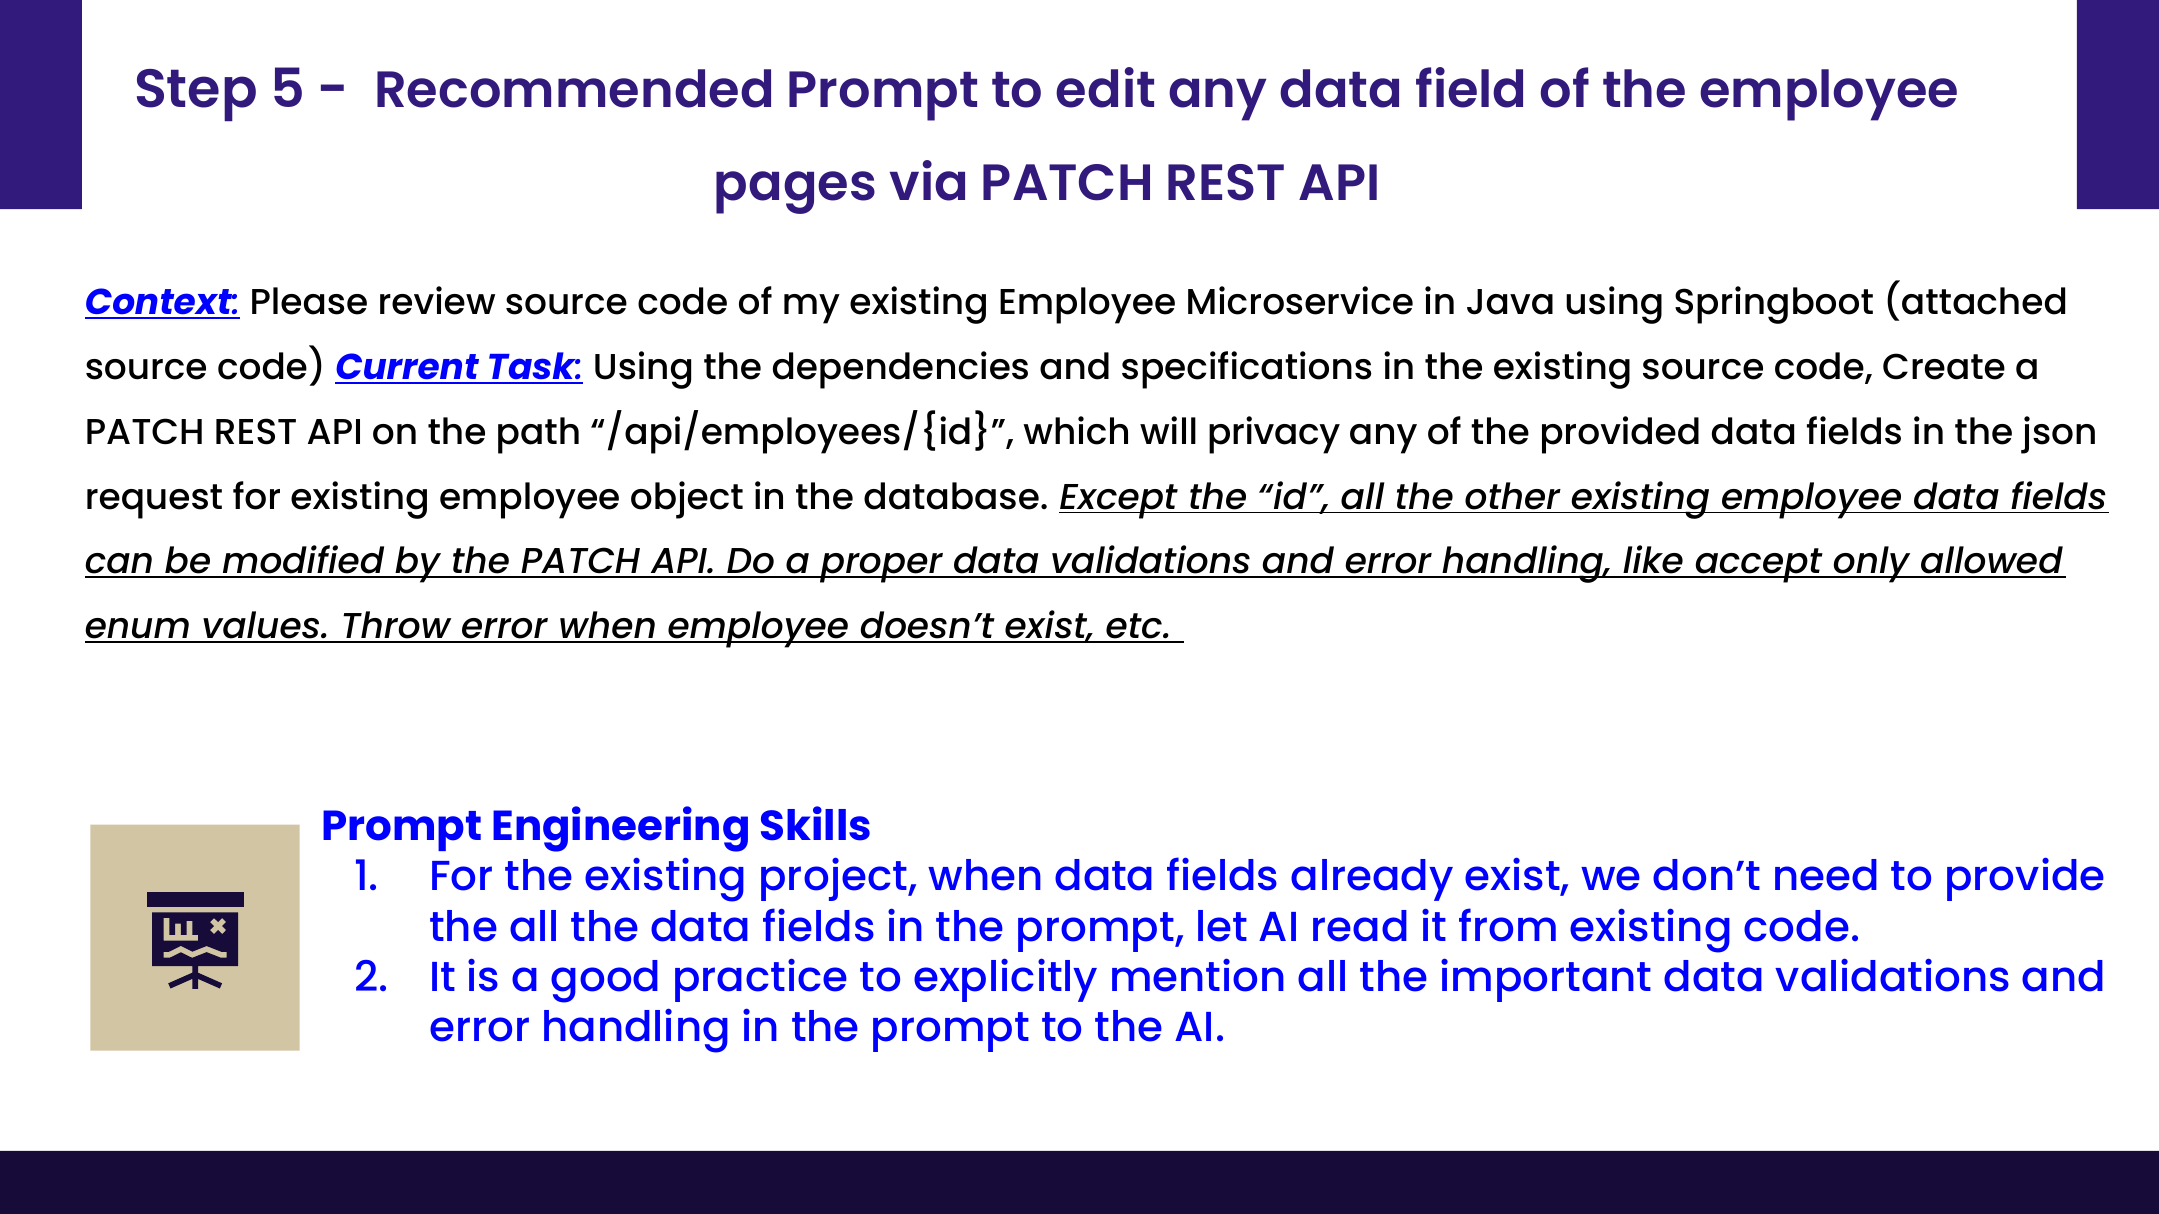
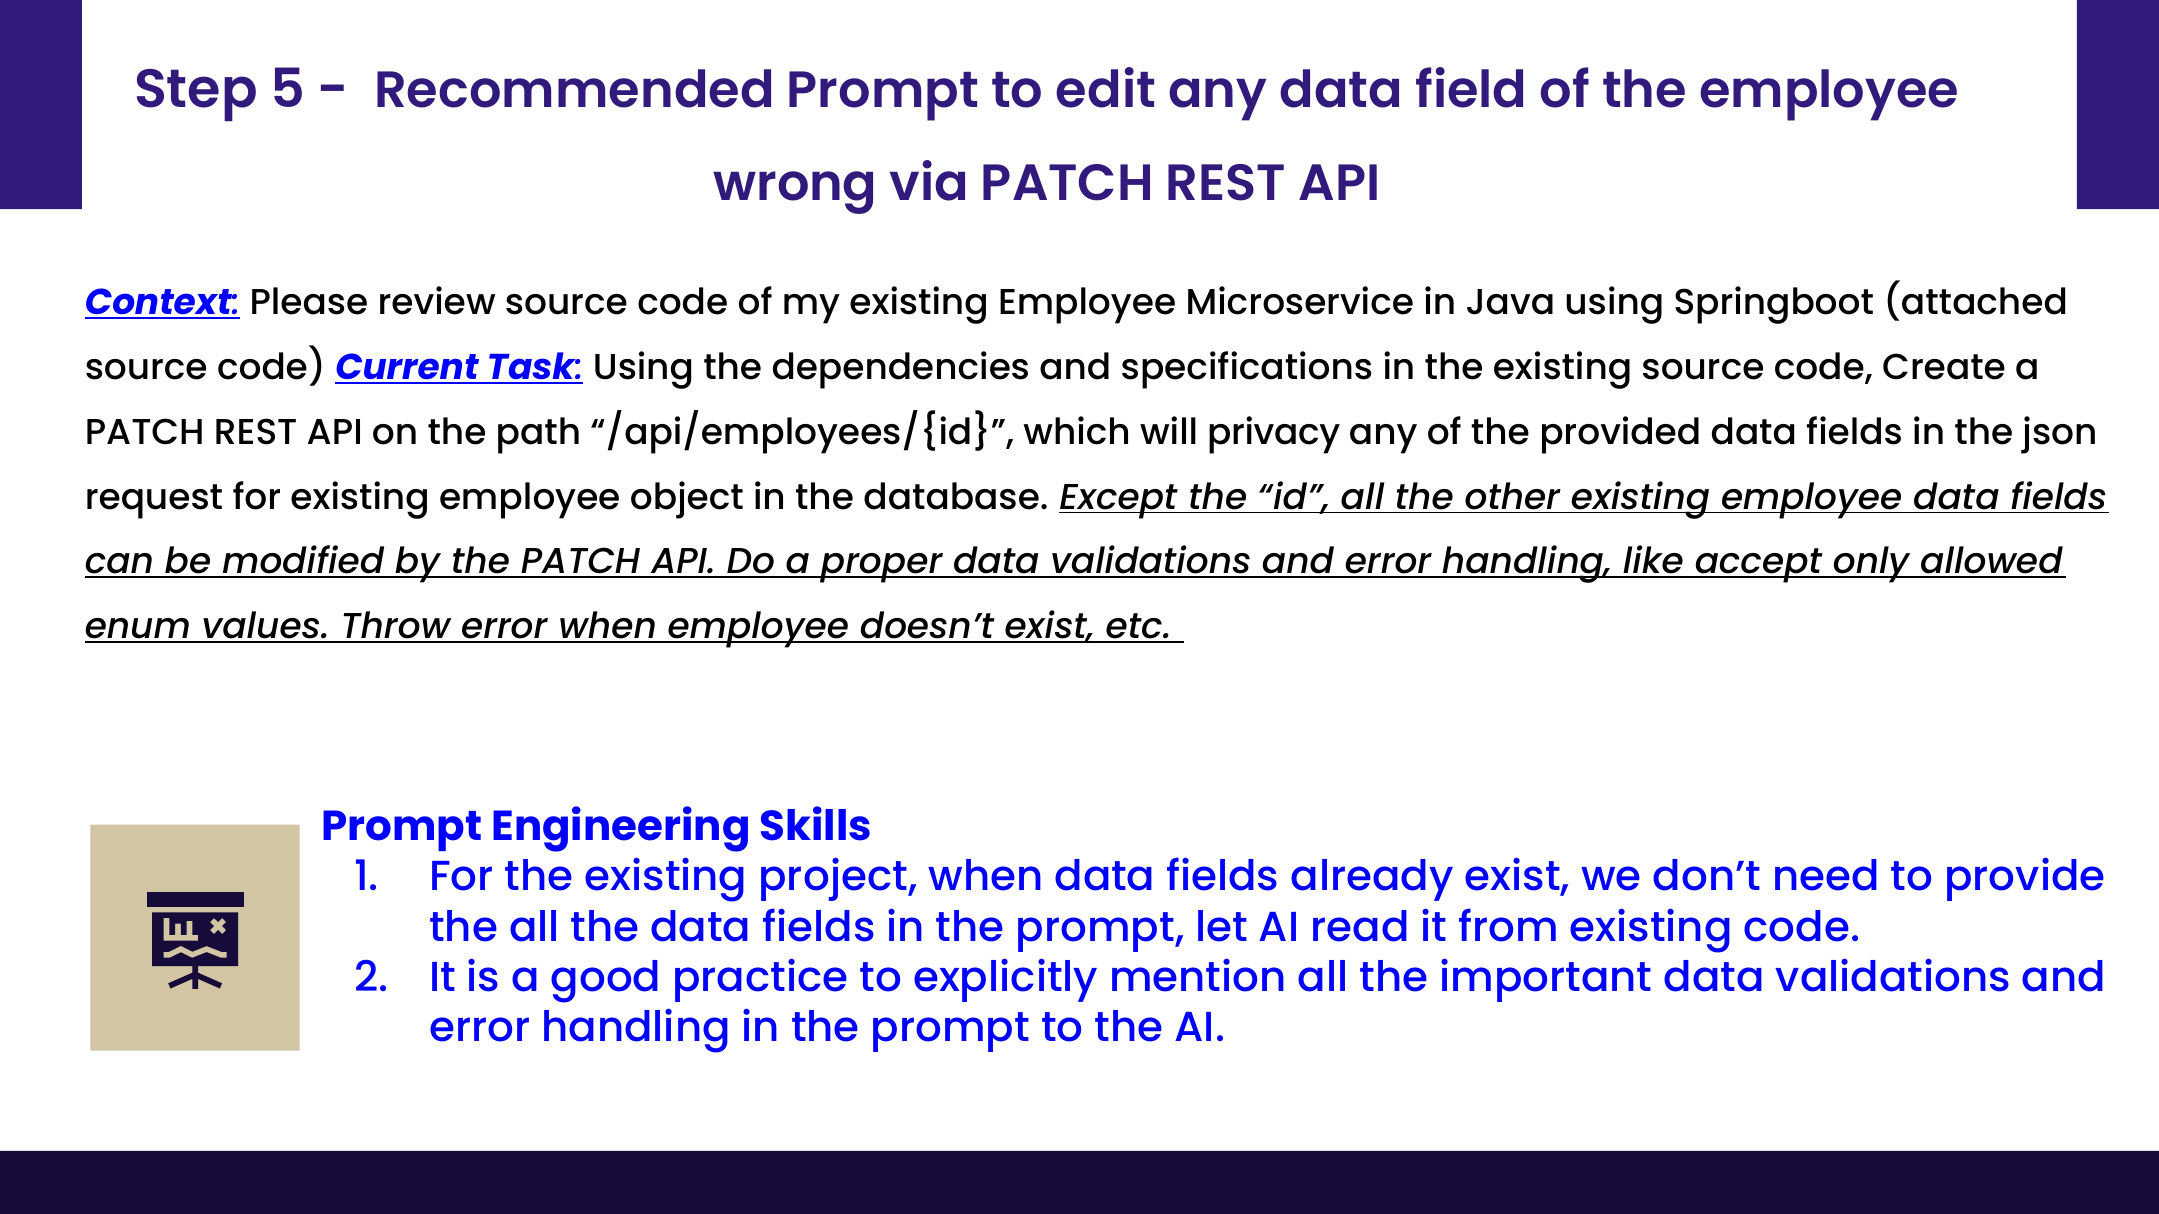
pages: pages -> wrong (796, 184)
